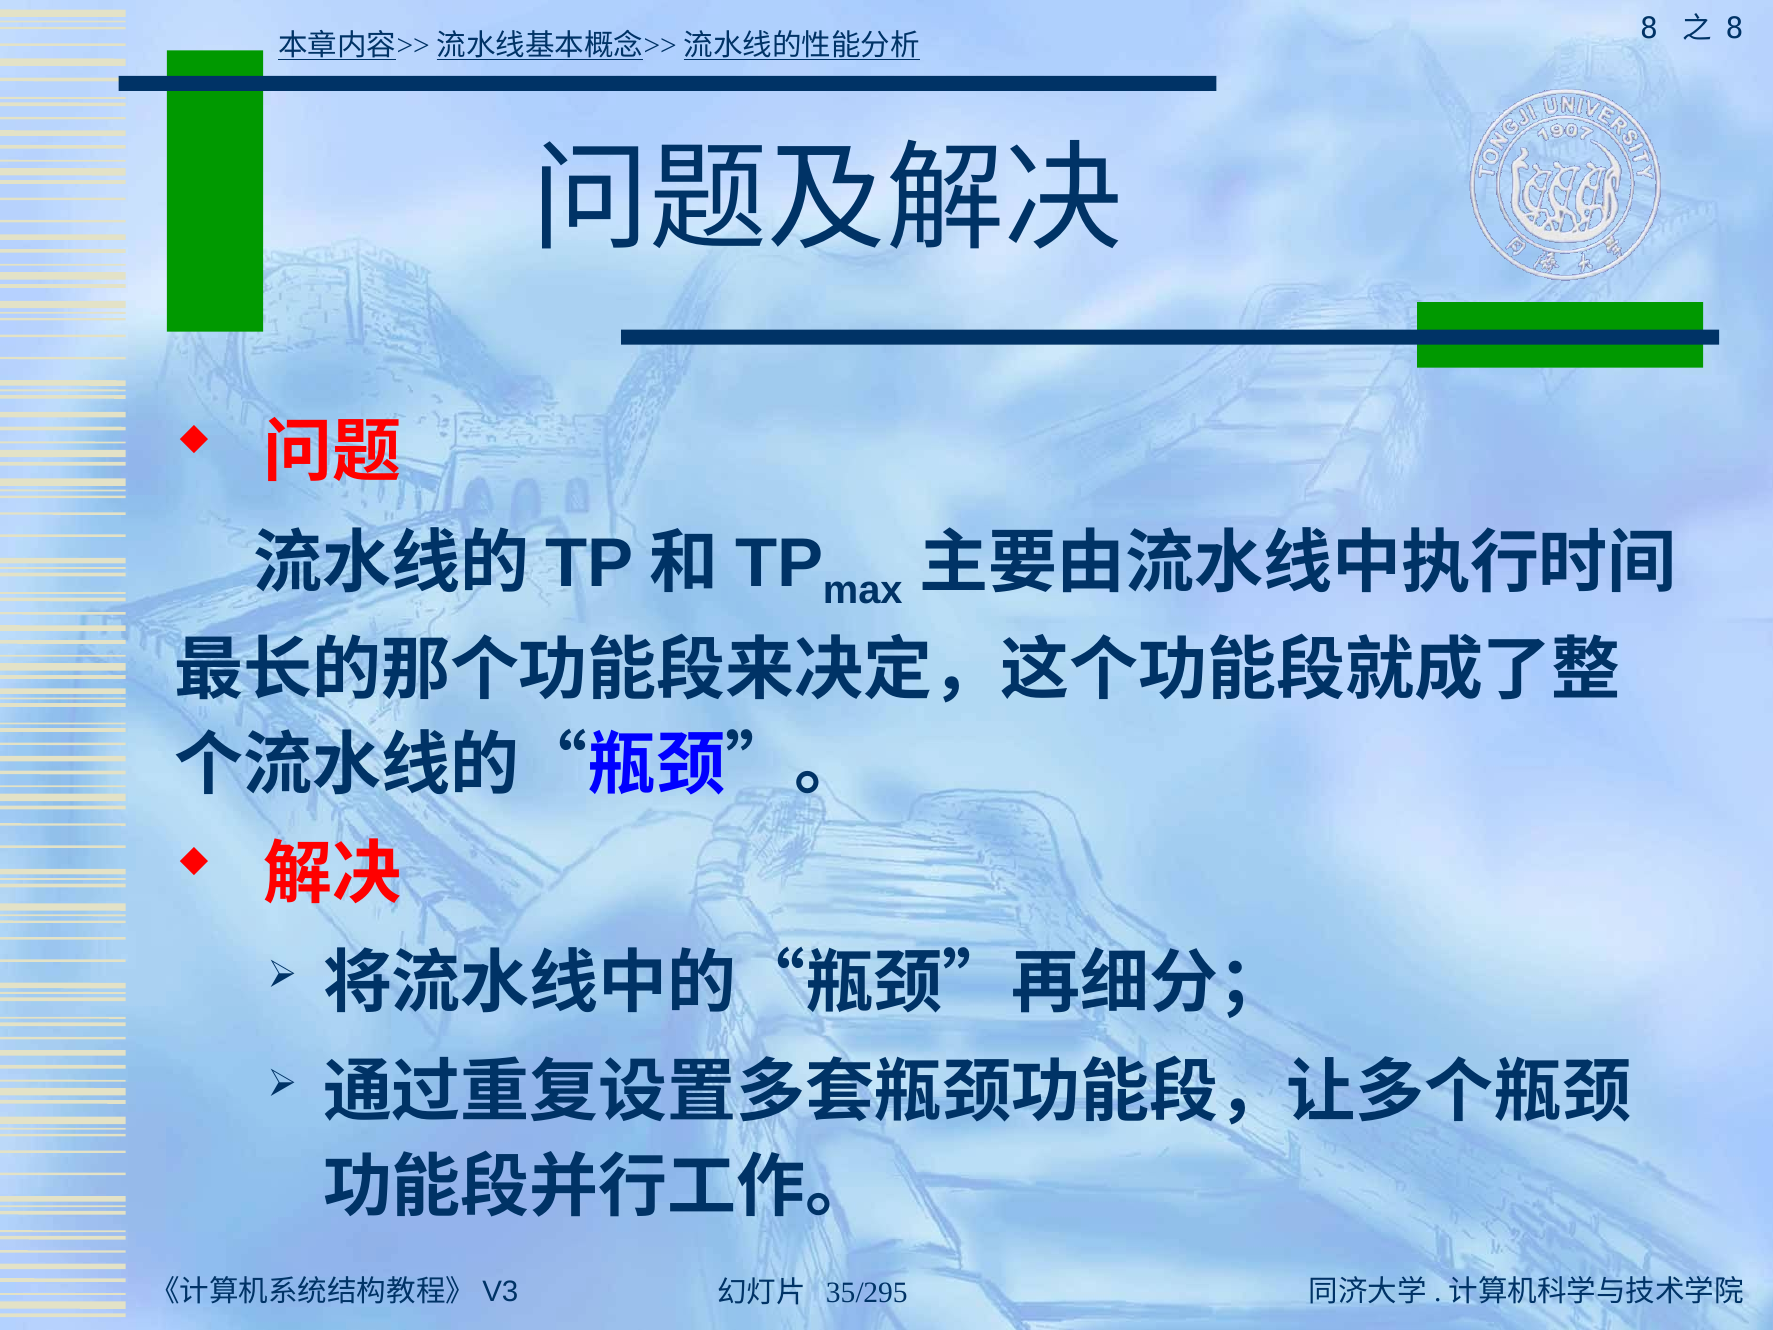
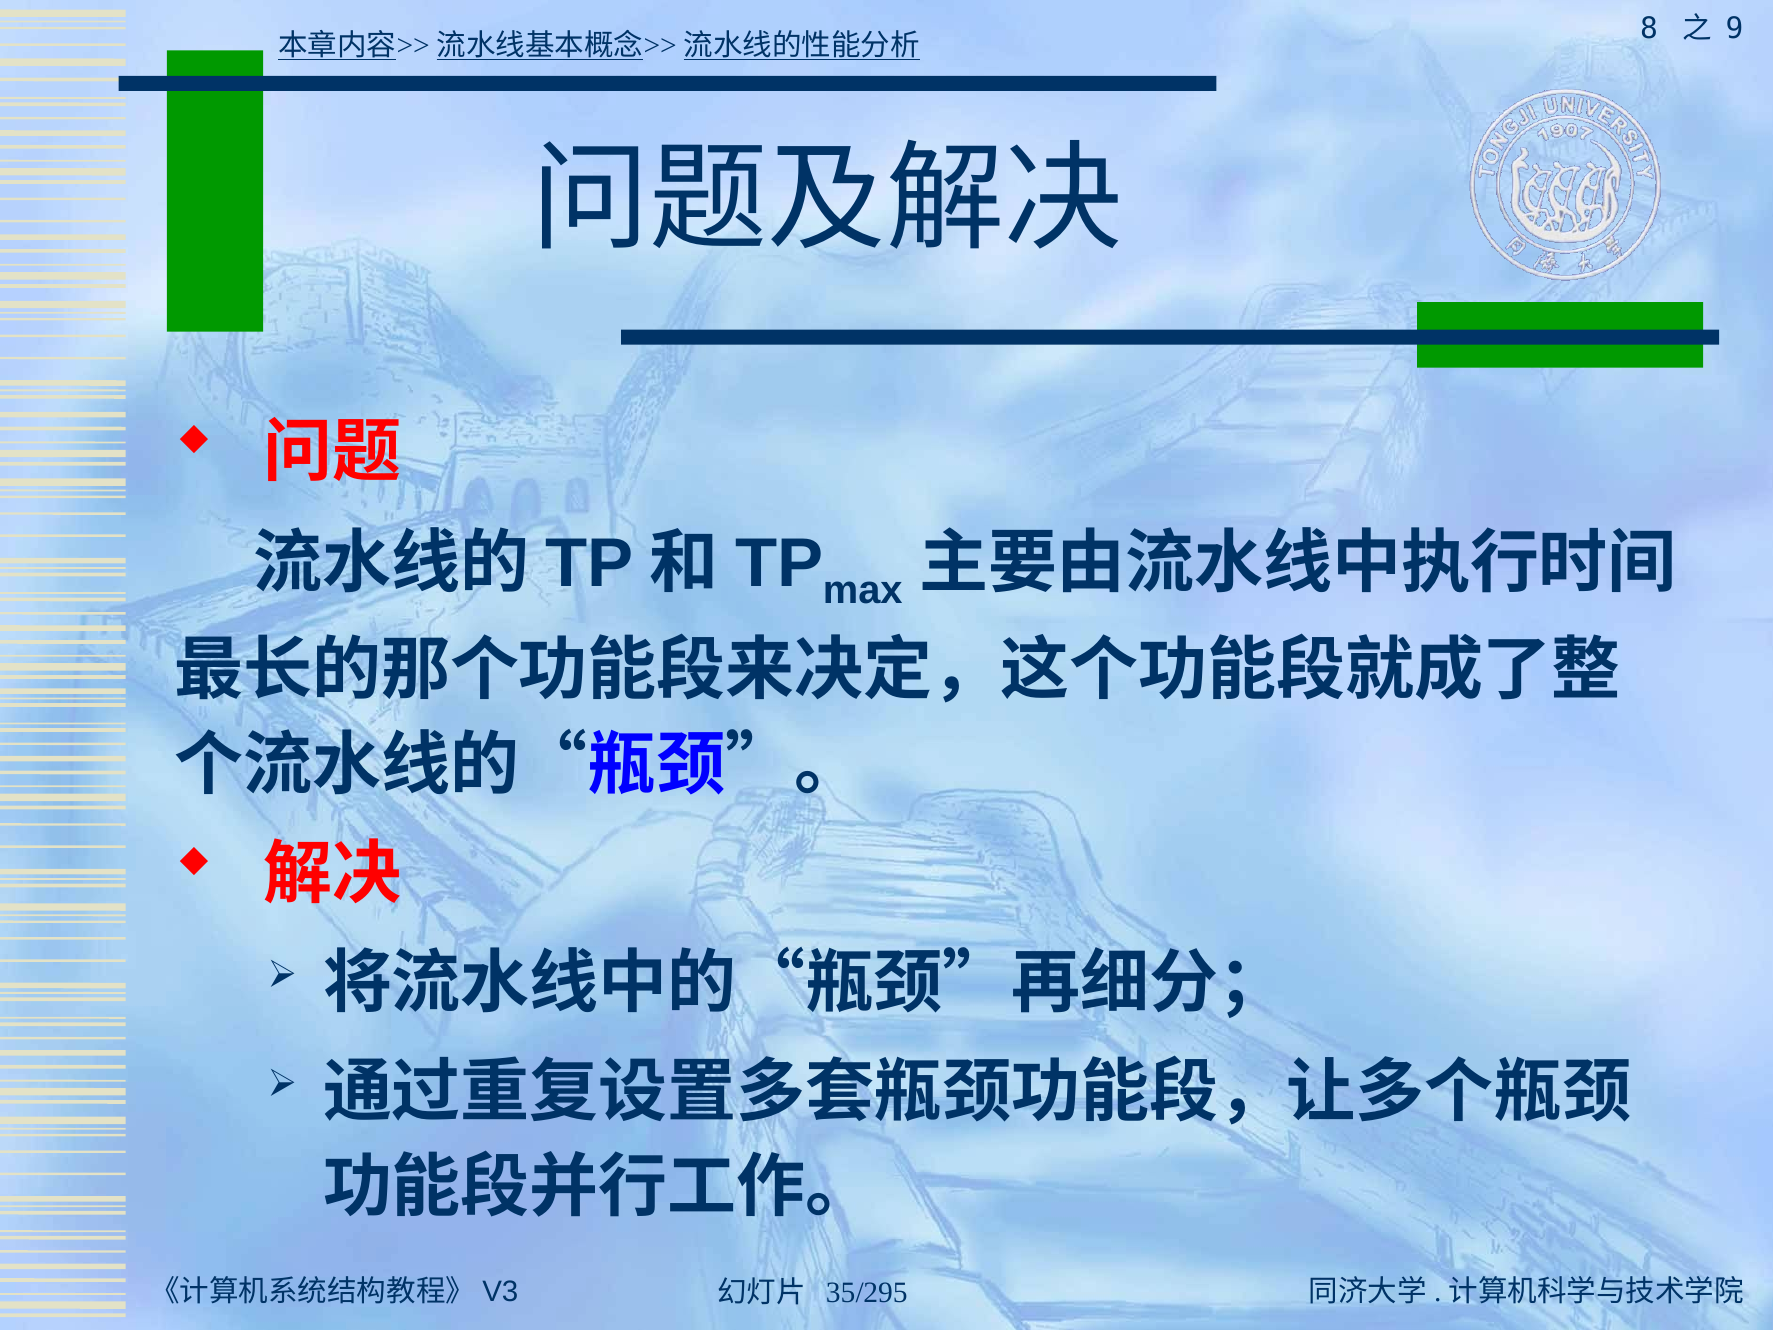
8: 8 -> 9 (1734, 29)
